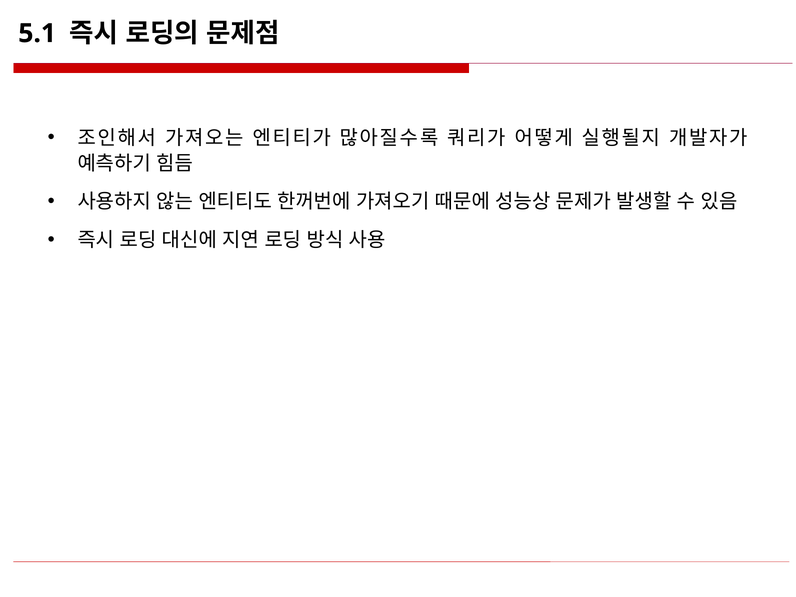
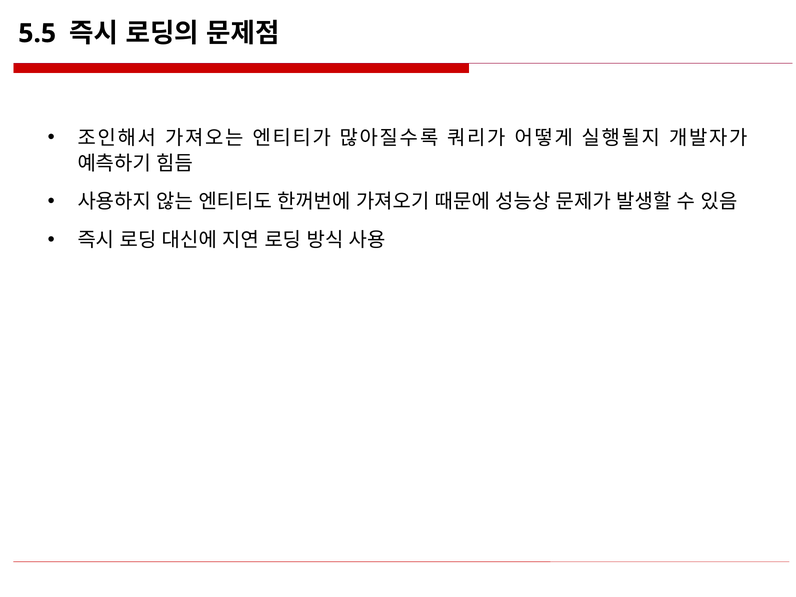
5.1: 5.1 -> 5.5 (37, 33)
